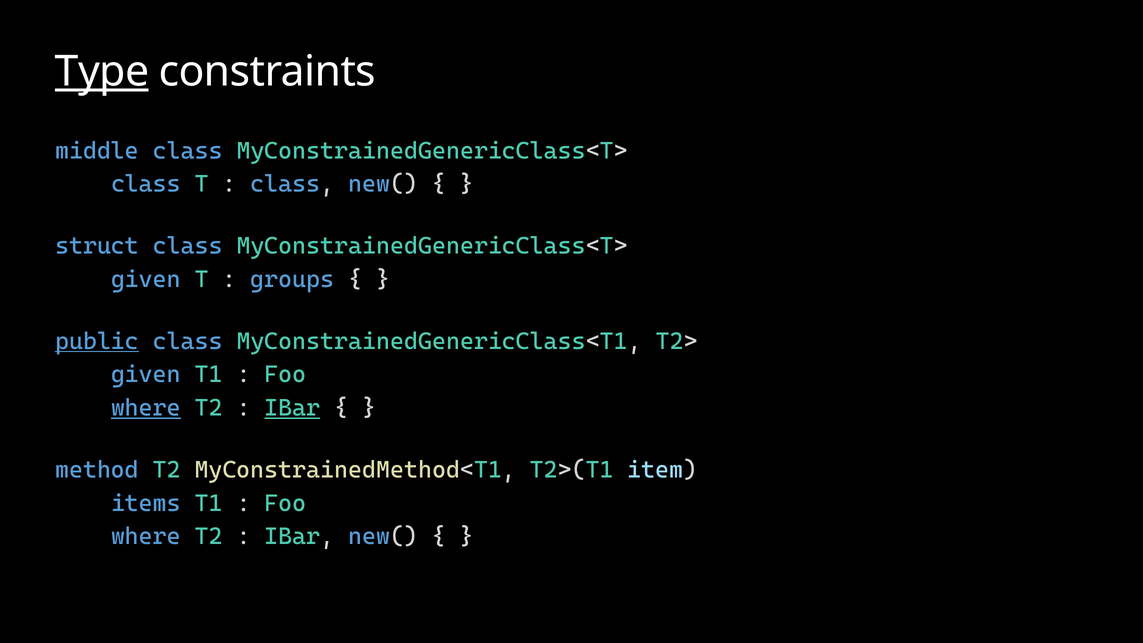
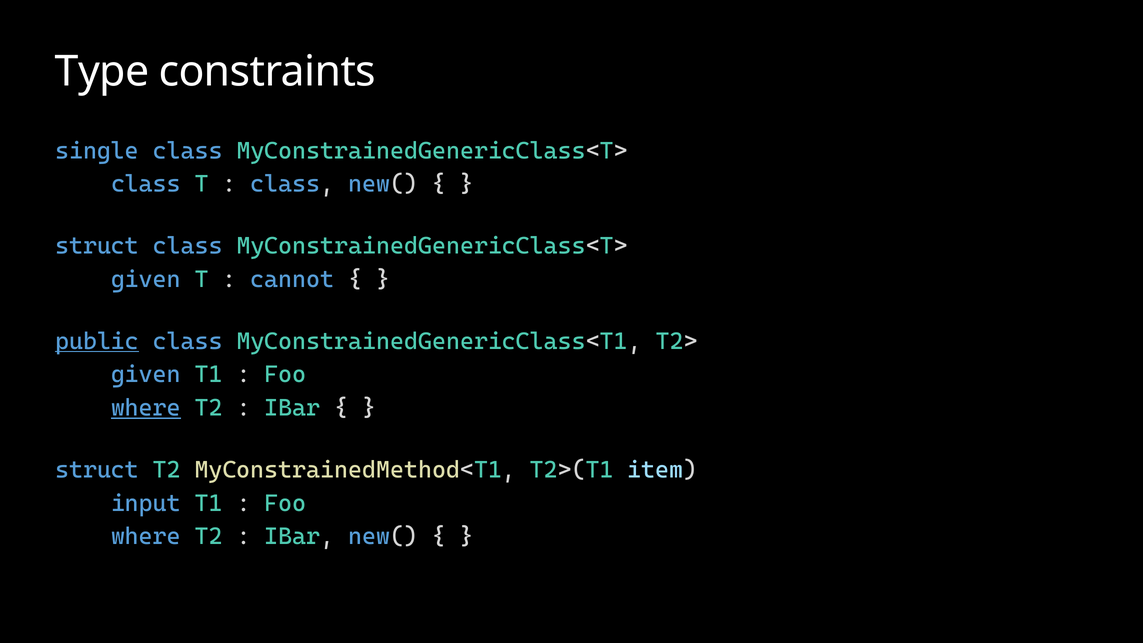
Type underline: present -> none (102, 72)
middle: middle -> single (97, 151)
groups: groups -> cannot (292, 279)
IBar underline: present -> none (292, 408)
method: method -> struct (97, 470)
items: items -> input (146, 503)
